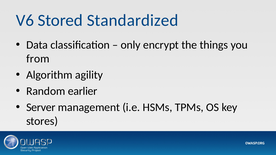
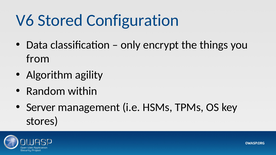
Standardized: Standardized -> Configuration (133, 20)
earlier: earlier -> within (83, 91)
